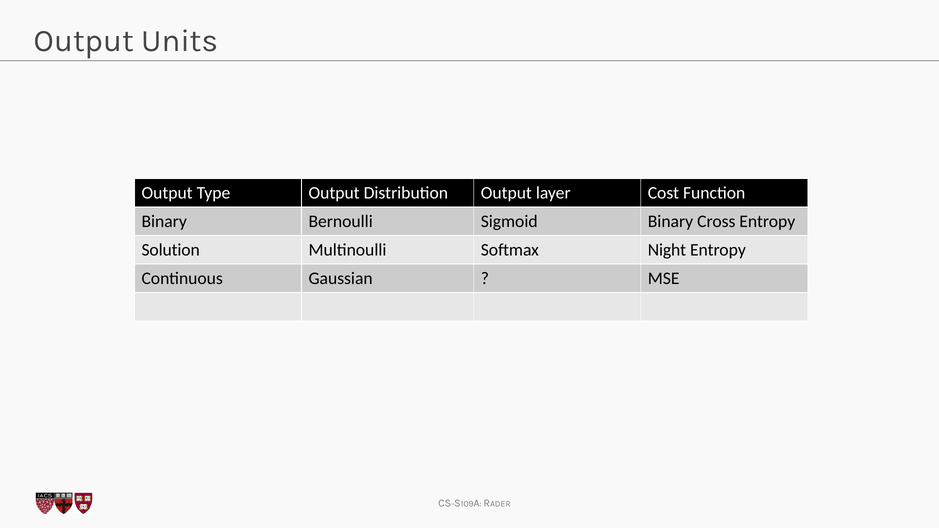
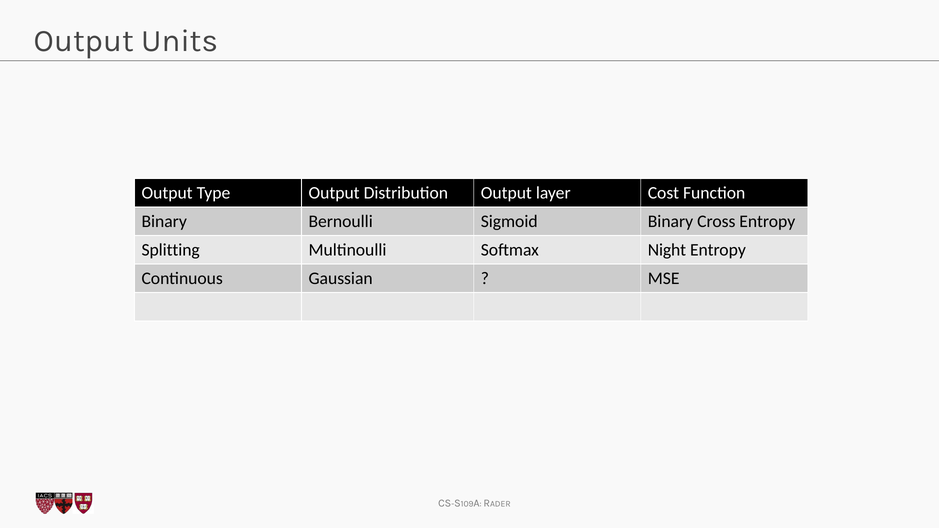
Solution: Solution -> Splitting (171, 250)
